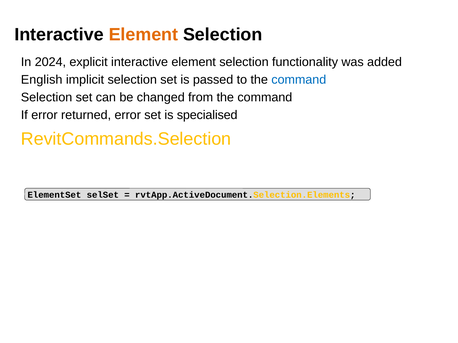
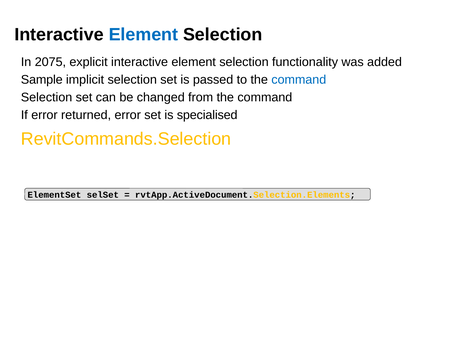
Element colour: orange -> blue (143, 34)
2024: 2024 -> 2075 (50, 62)
English: English -> Sample (42, 80)
